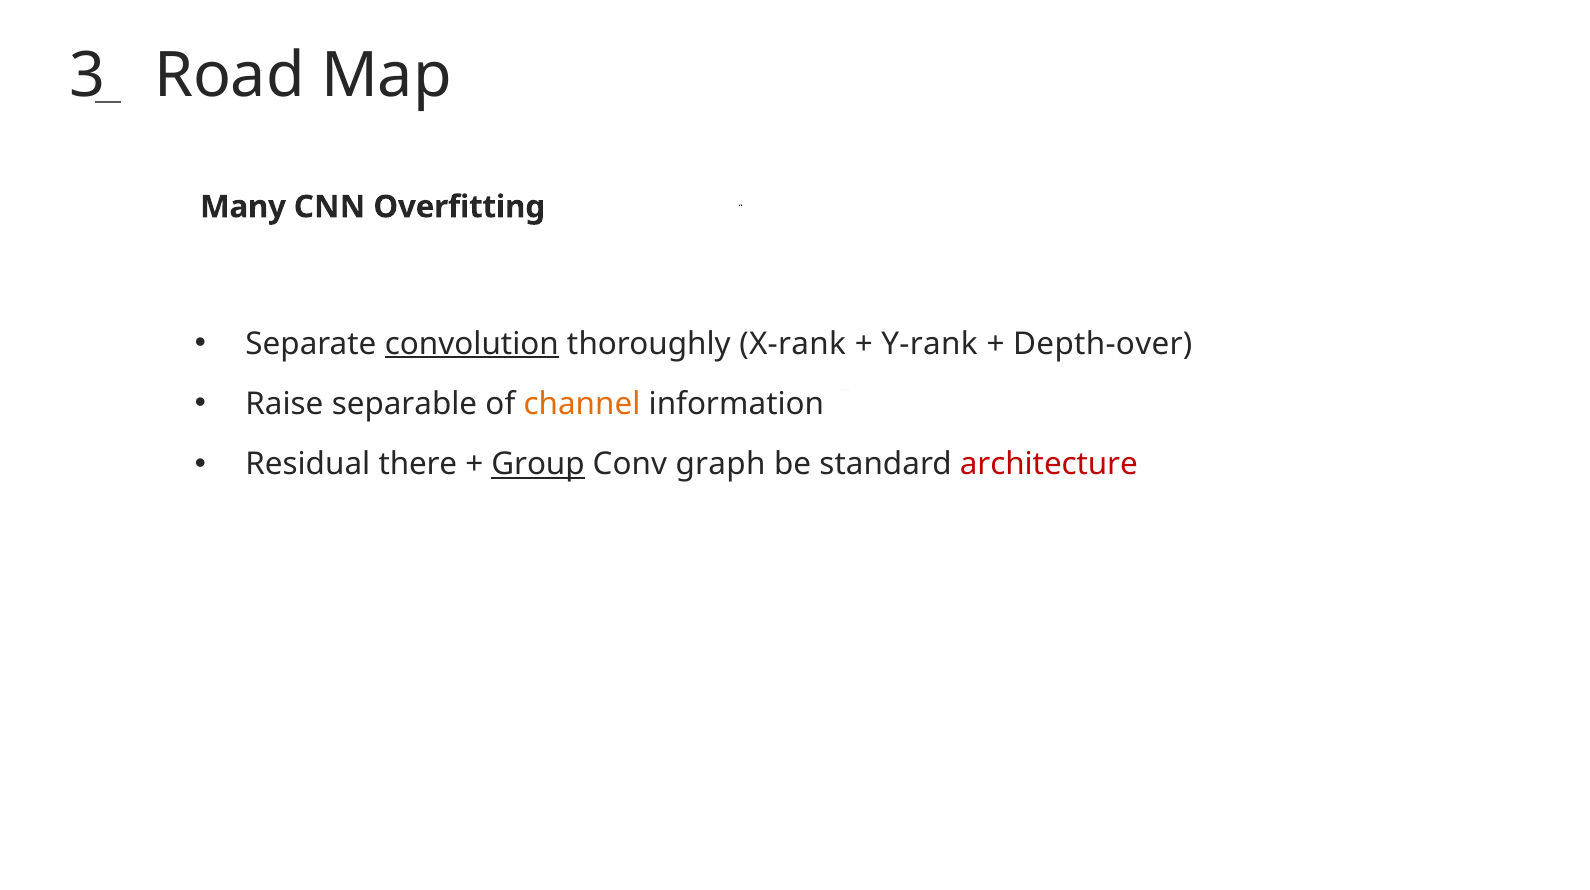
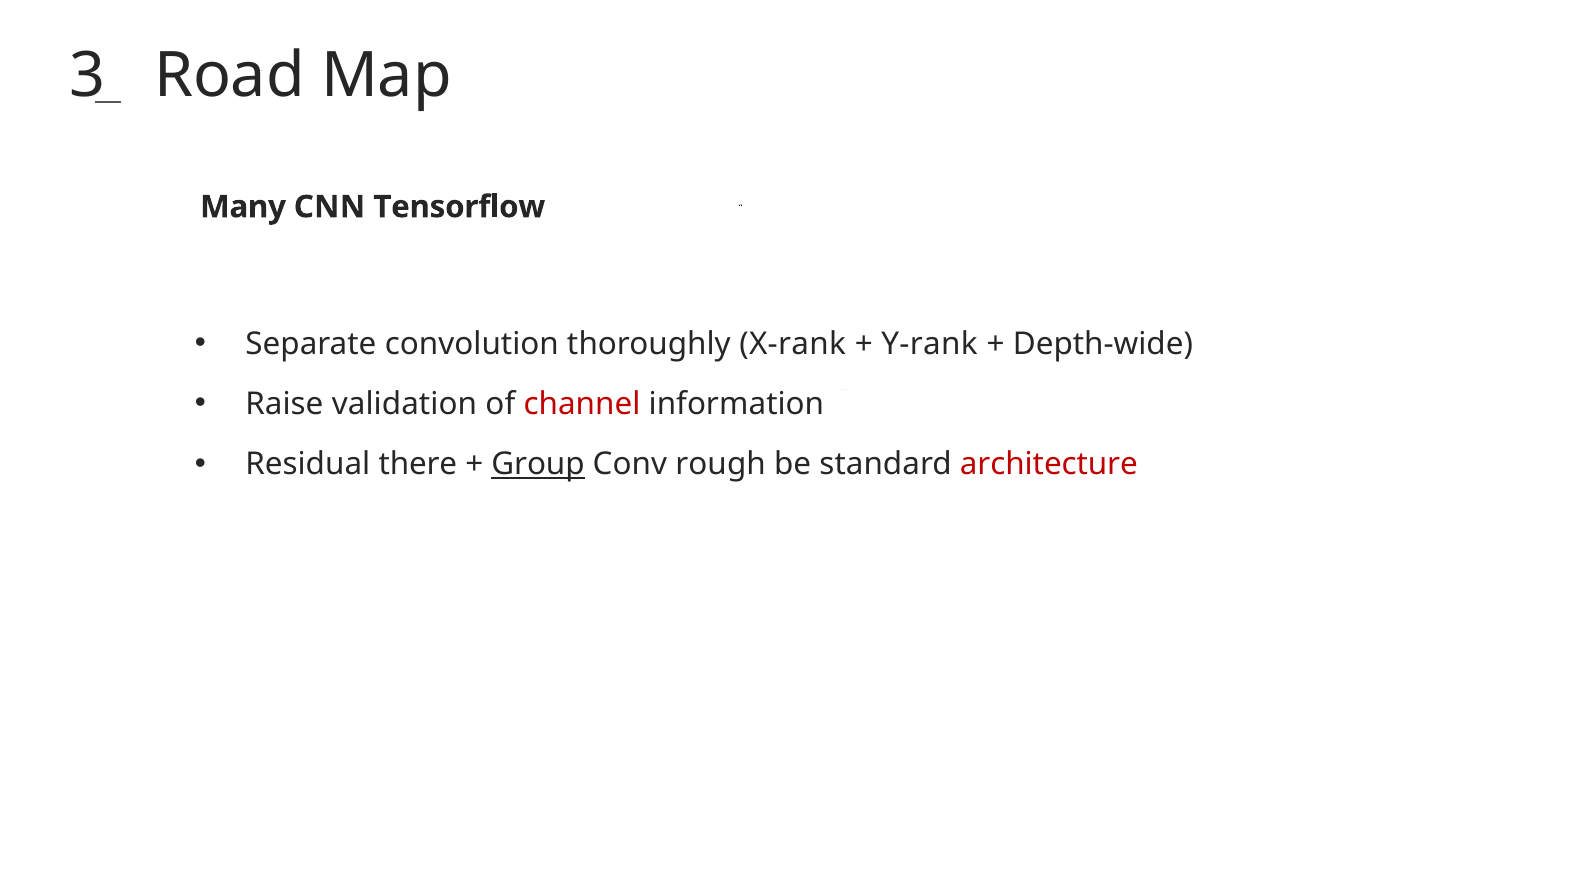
Overfitting: Overfitting -> Tensorflow (459, 207)
convolution underline: present -> none (472, 344)
Depth-over: Depth-over -> Depth-wide (1103, 344)
separable: separable -> validation (404, 404)
channel colour: orange -> red (582, 404)
graph: graph -> rough (721, 465)
